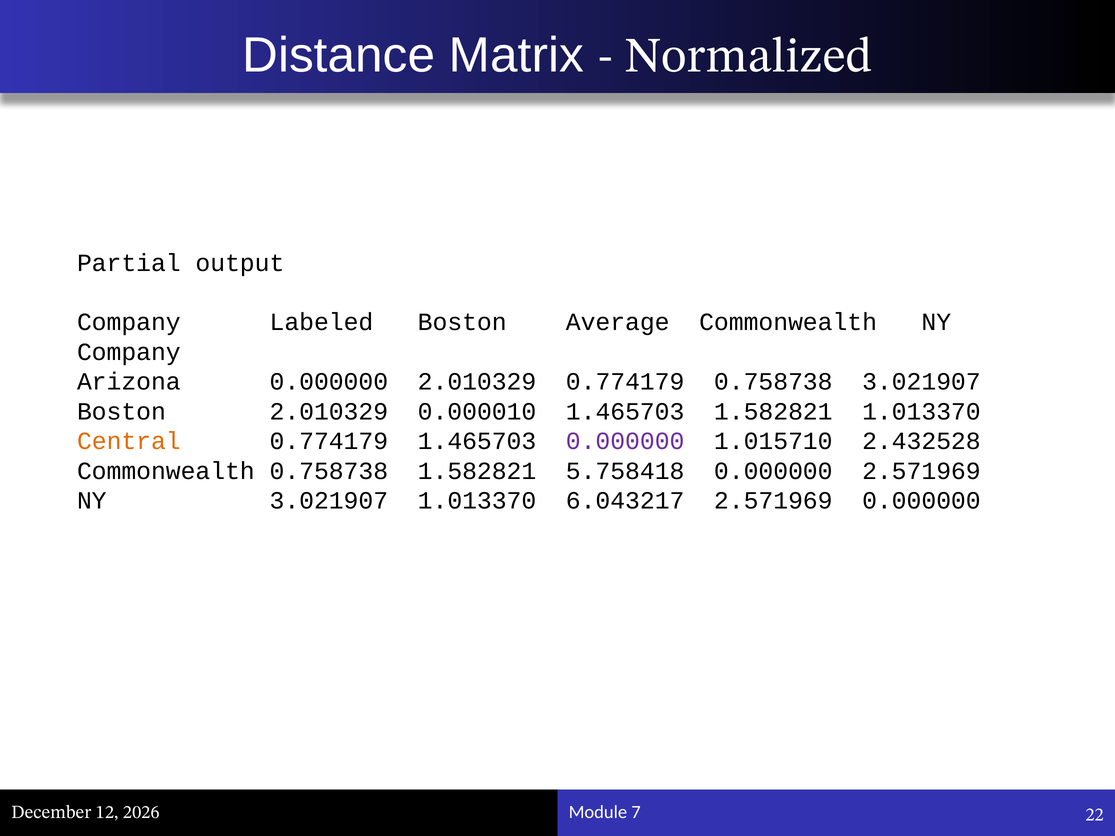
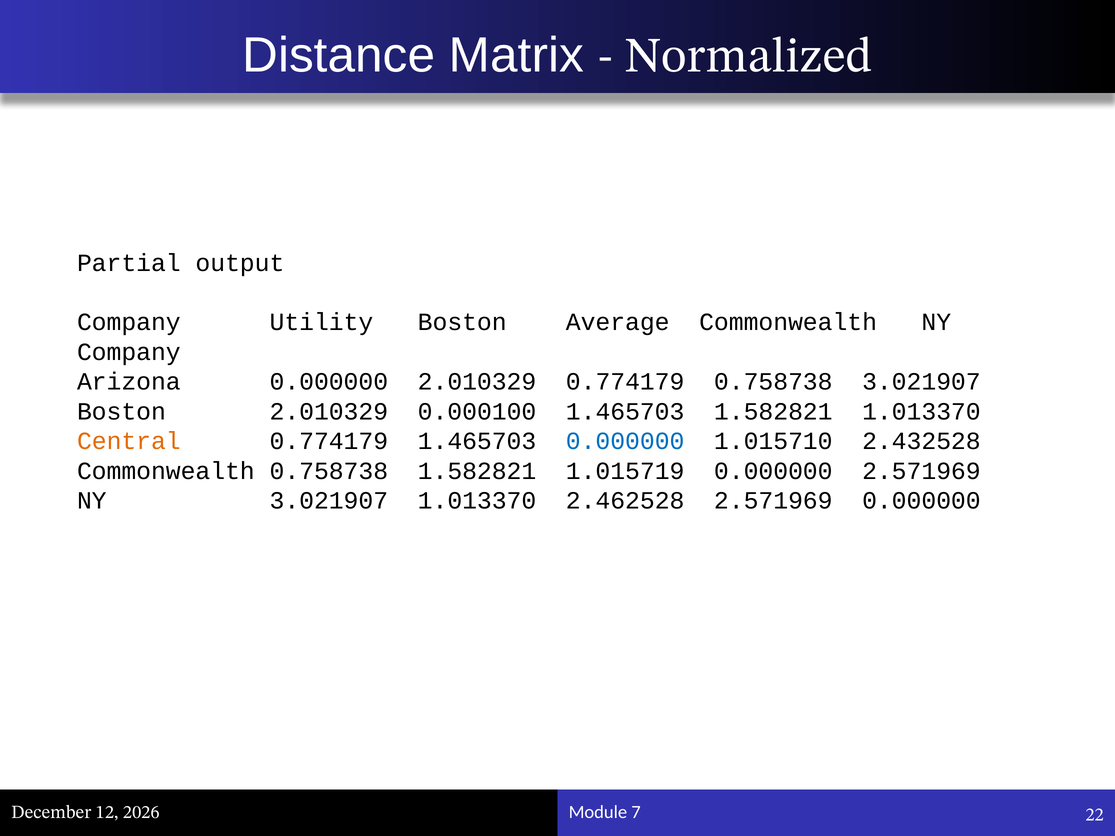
Labeled: Labeled -> Utility (321, 322)
0.000010: 0.000010 -> 0.000100 (477, 412)
0.000000 colour: purple -> blue (625, 441)
5.758418: 5.758418 -> 1.015719 (625, 471)
6.043217: 6.043217 -> 2.462528 (625, 501)
